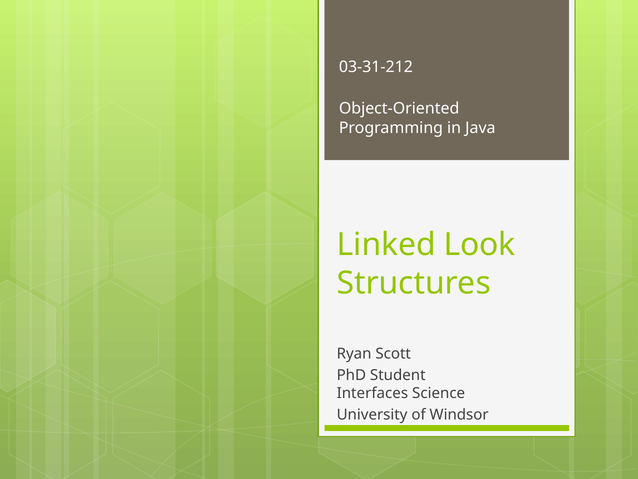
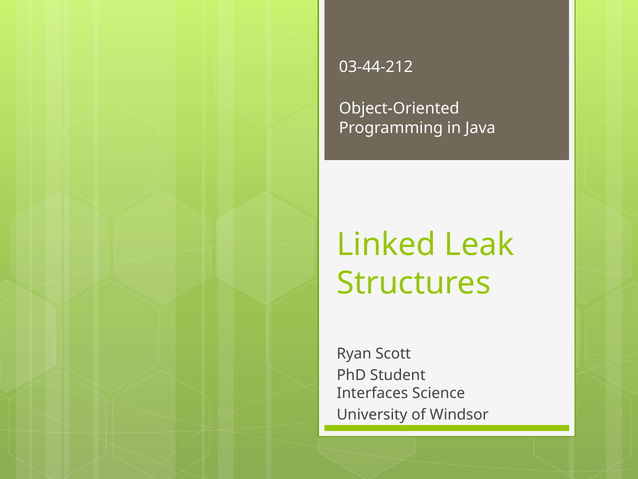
03-31-212: 03-31-212 -> 03-44-212 (376, 67)
Look: Look -> Leak (479, 245)
